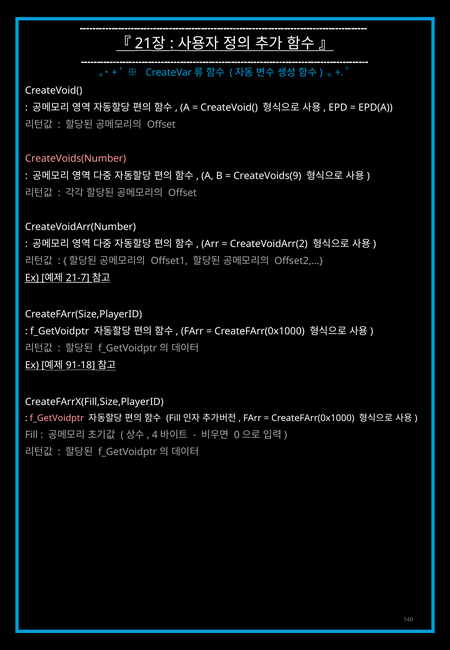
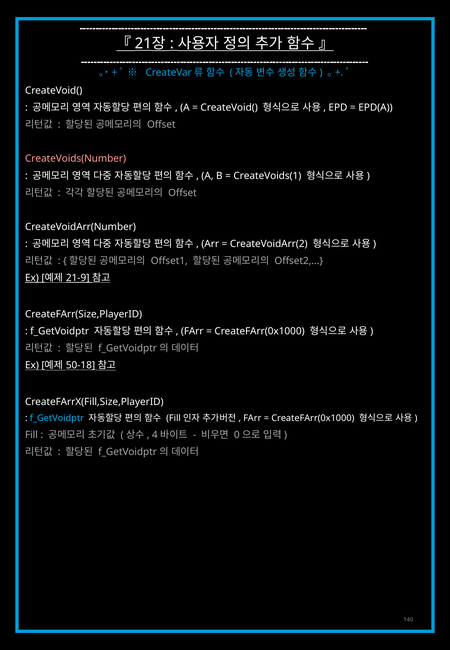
CreateVoids(9: CreateVoids(9 -> CreateVoids(1 (267, 176)
21-7: 21-7 -> 21-9 (78, 278)
91-18: 91-18 -> 50-18 (81, 365)
f_GetVoidptr colour: pink -> light blue (57, 418)
